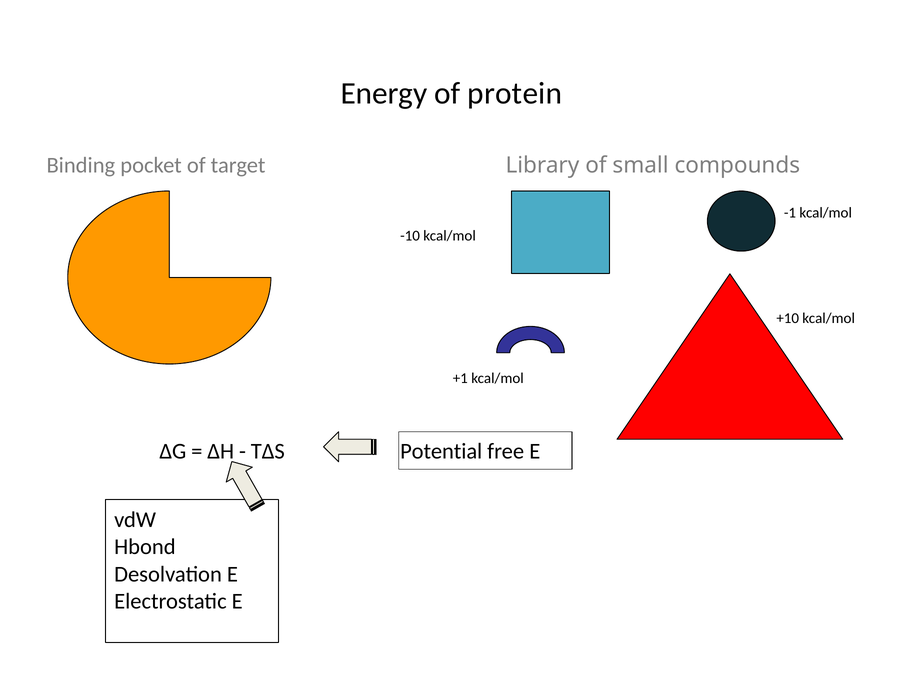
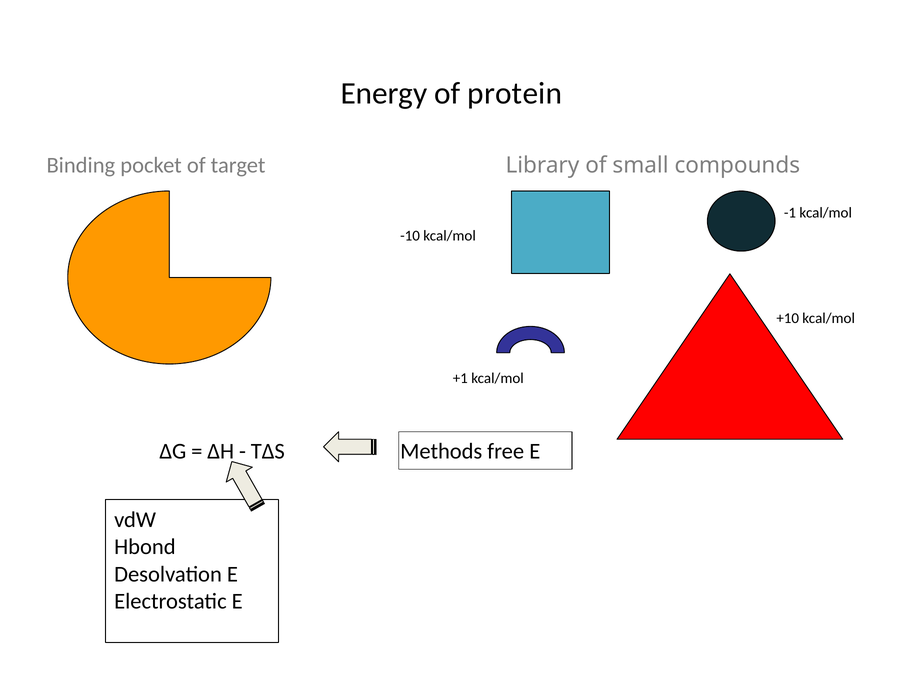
Potential: Potential -> Methods (441, 451)
